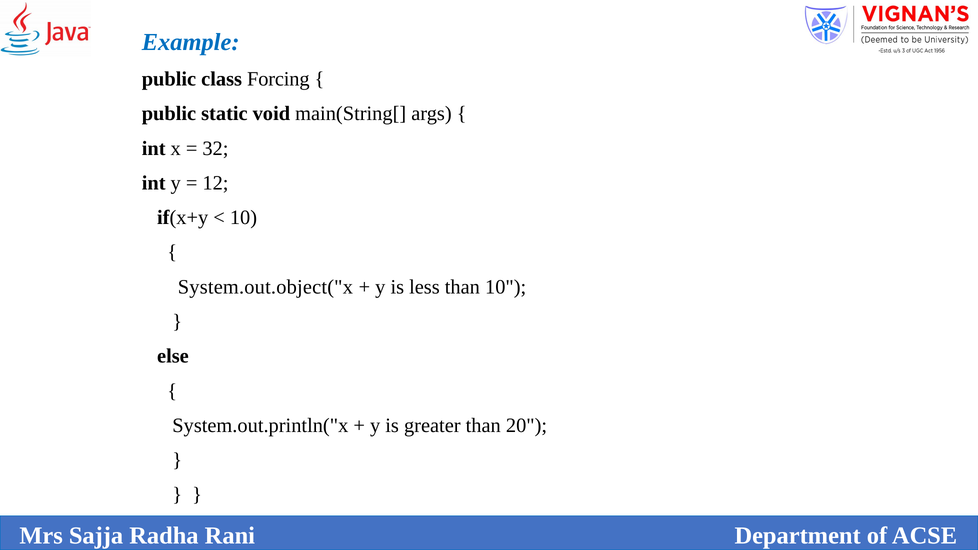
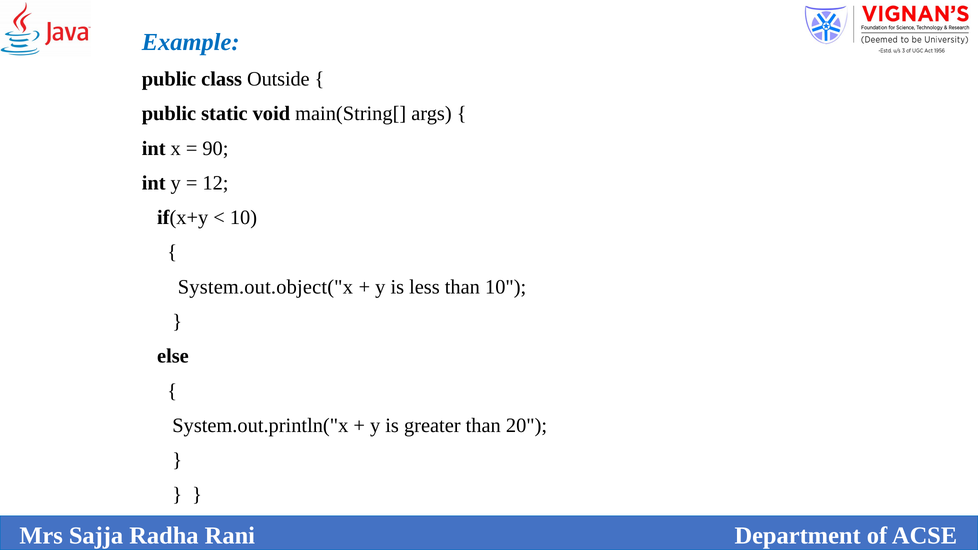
Forcing: Forcing -> Outside (278, 79)
32: 32 -> 90 (215, 148)
